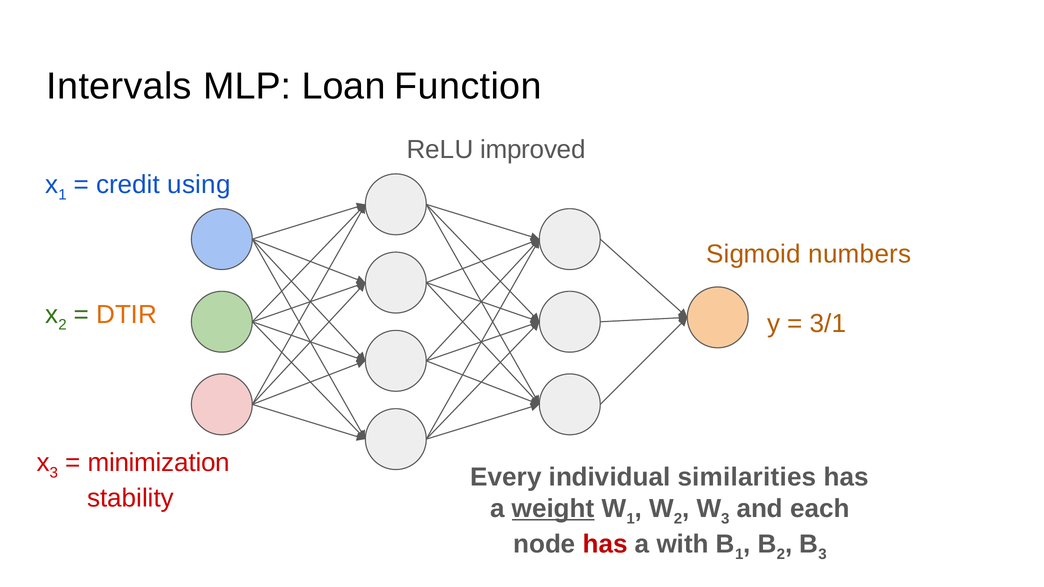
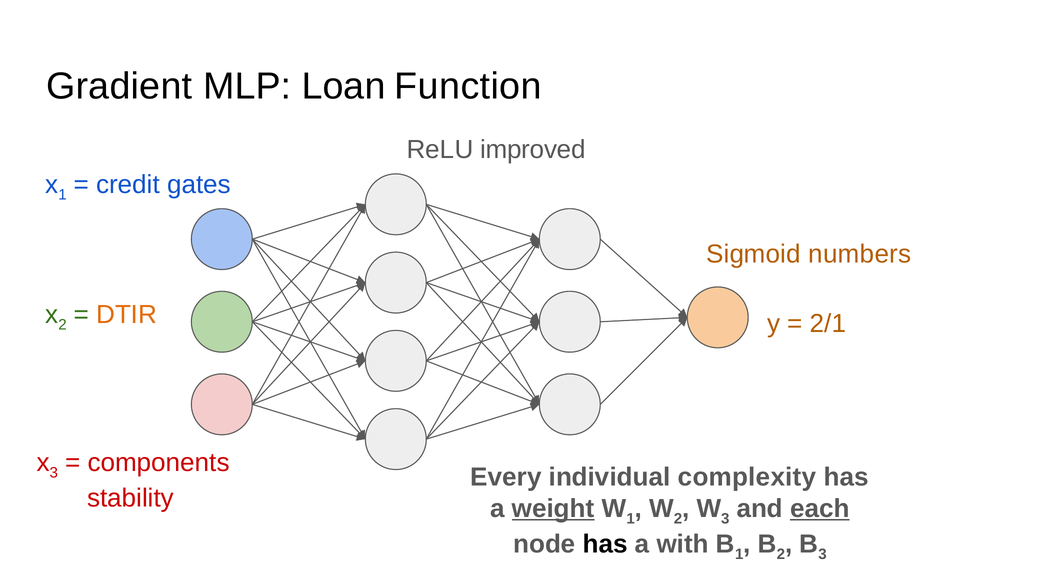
Intervals: Intervals -> Gradient (119, 86)
using: using -> gates (199, 184)
3/1: 3/1 -> 2/1 (828, 324)
minimization: minimization -> components (159, 463)
similarities: similarities -> complexity (747, 477)
each underline: none -> present (820, 509)
has colour: red -> black (605, 544)
